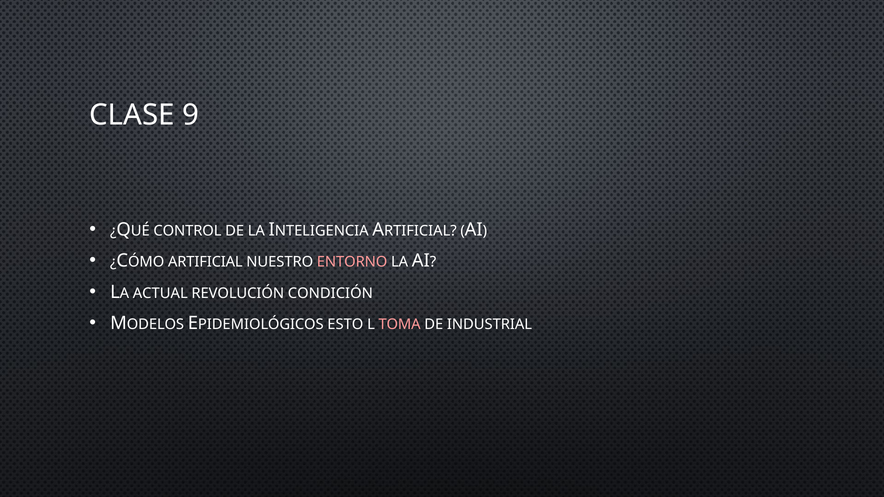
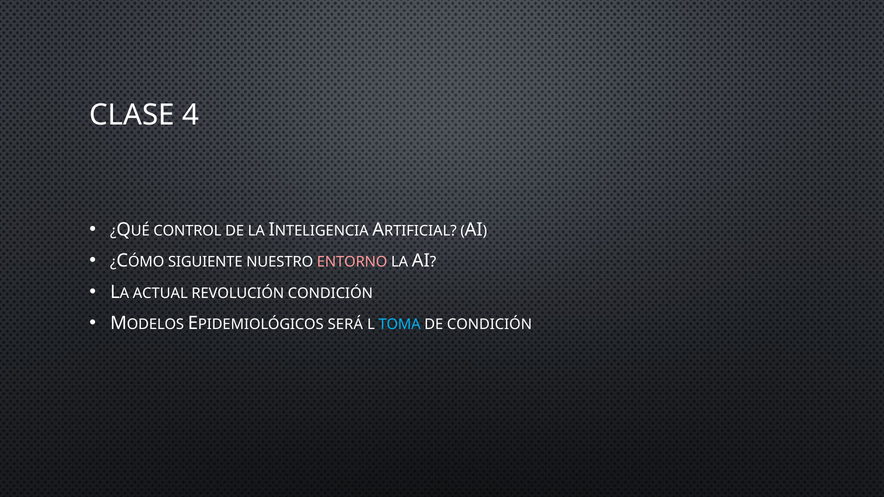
9: 9 -> 4 (191, 115)
ARTIFICIAL: ARTIFICIAL -> SIGUIENTE (205, 262)
ESTO: ESTO -> SERÁ (345, 325)
TOMA colour: pink -> light blue (400, 325)
DE INDUSTRIAL: INDUSTRIAL -> CONDICIÓN (489, 325)
